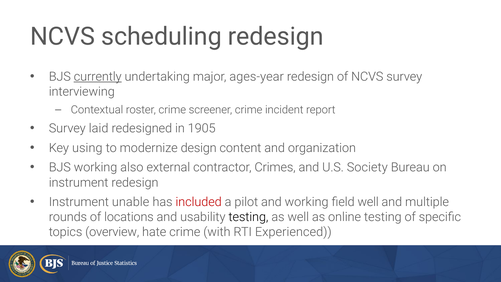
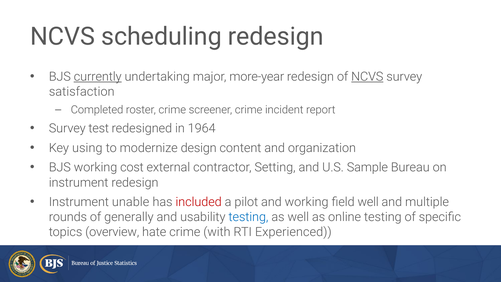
ages-year: ages-year -> more-year (257, 77)
NCVS underline: none -> present (367, 77)
interviewing: interviewing -> satisfaction (82, 92)
Contextual: Contextual -> Completed (97, 110)
laid: laid -> test (99, 128)
1905: 1905 -> 1964 (202, 128)
also: also -> cost (132, 167)
Crimes: Crimes -> Setting (275, 167)
Society: Society -> Sample (367, 167)
locations: locations -> generally (129, 217)
testing colour: black -> blue (248, 217)
